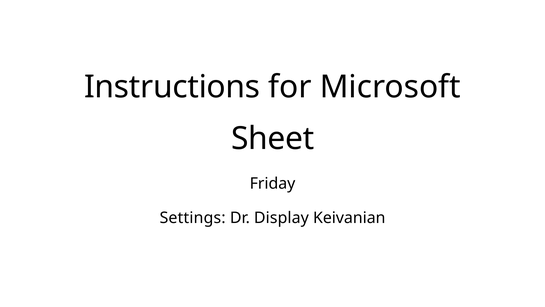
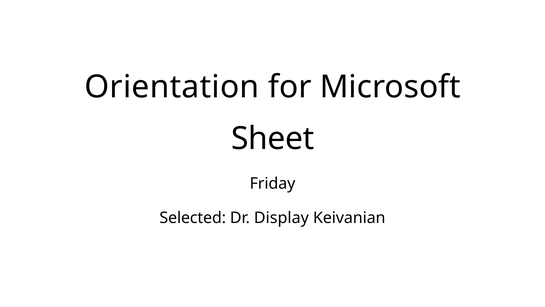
Instructions: Instructions -> Orientation (172, 87)
Settings: Settings -> Selected (193, 218)
